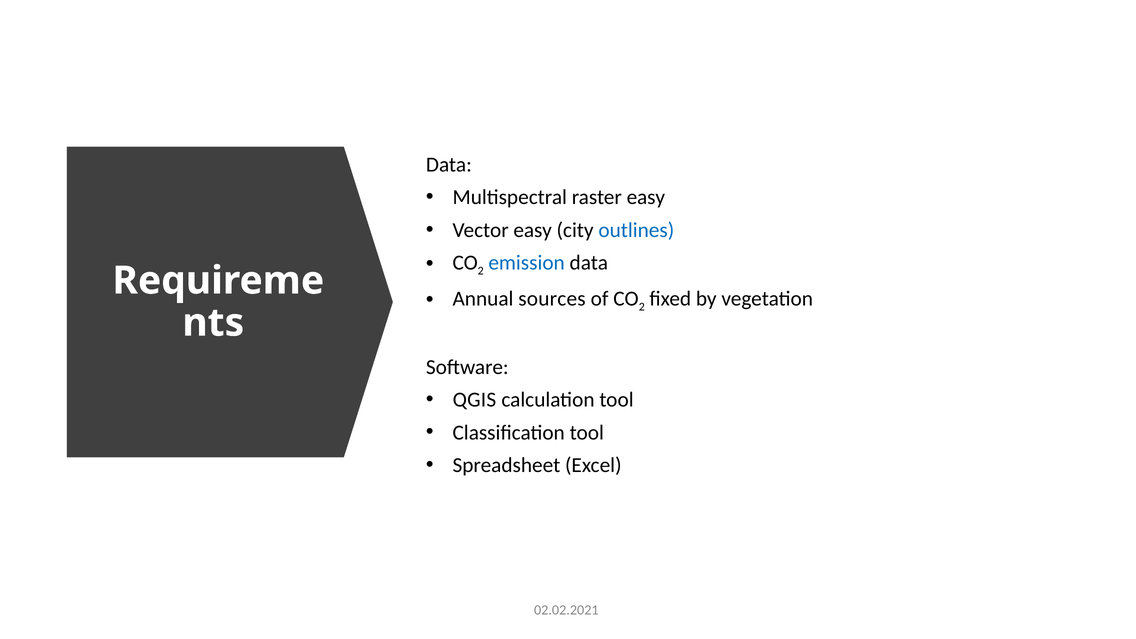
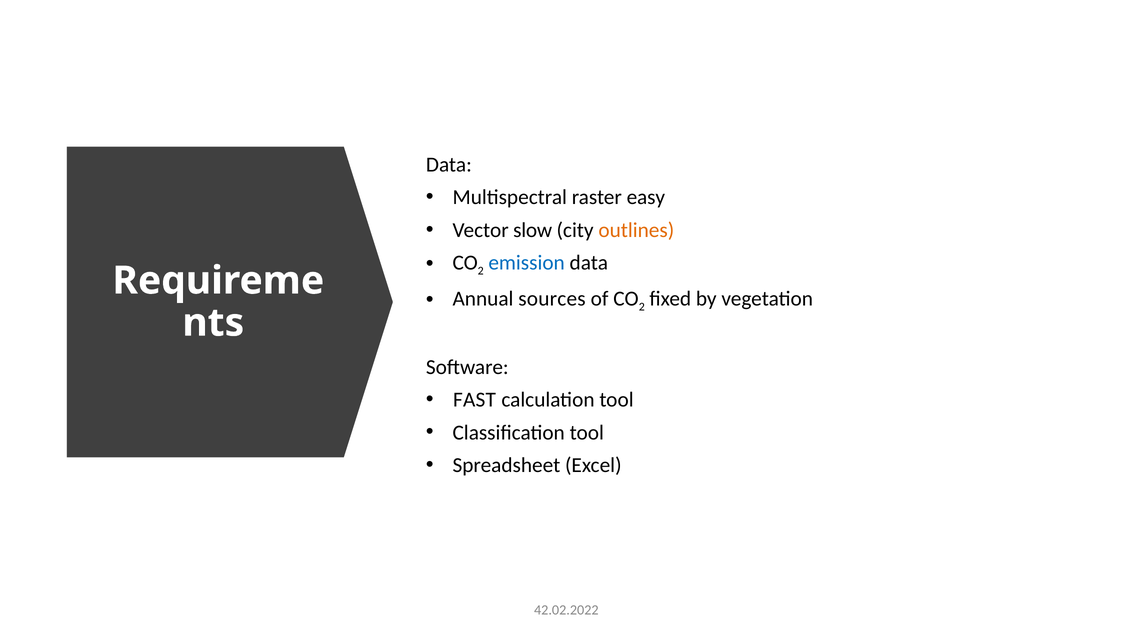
Vector easy: easy -> slow (533, 230)
outlines colour: blue -> orange (636, 230)
QGIS: QGIS -> FAST (474, 400)
02.02.2021: 02.02.2021 -> 42.02.2022 (566, 610)
